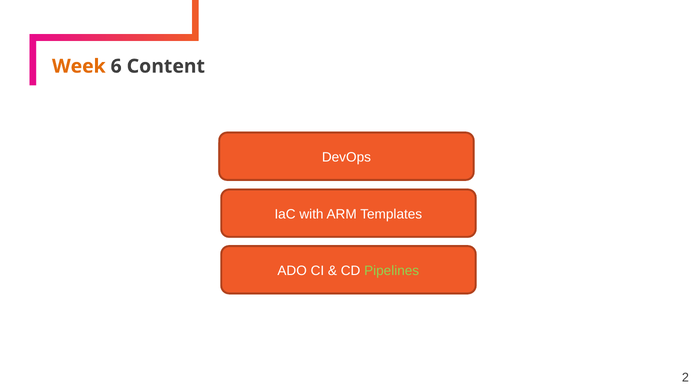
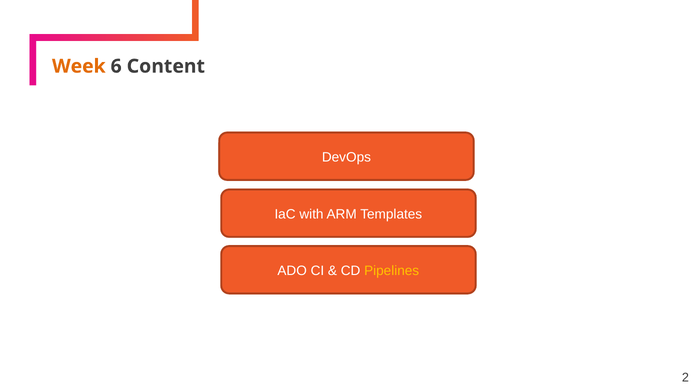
Pipelines colour: light green -> yellow (392, 271)
